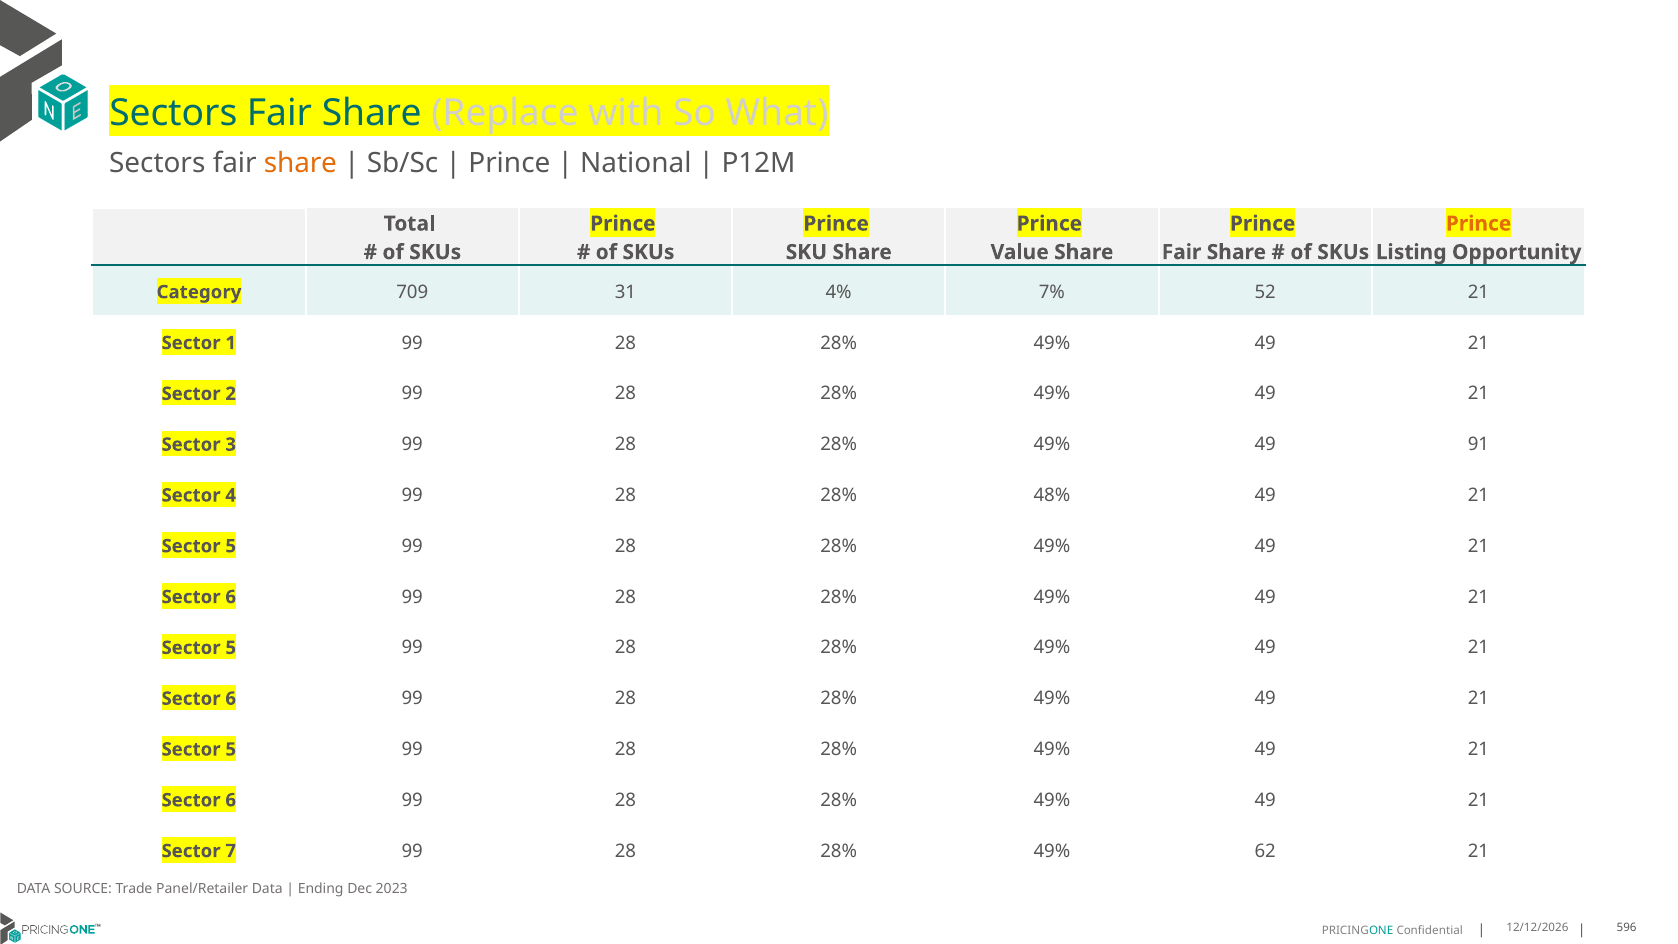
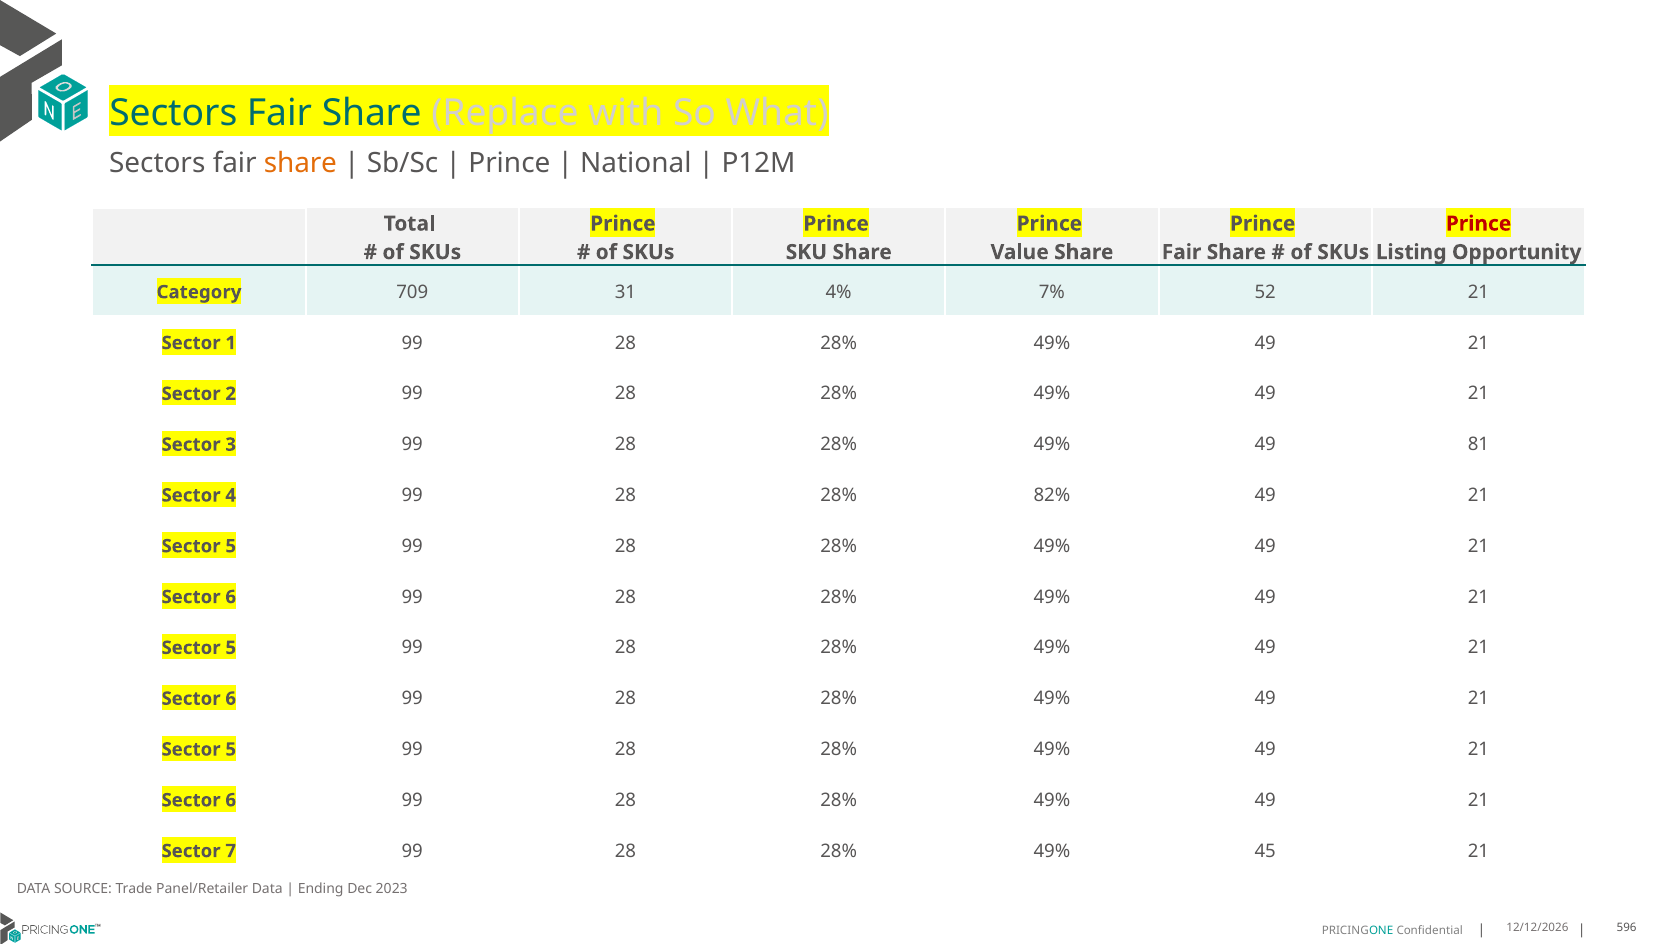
Prince colour: orange -> red (1479, 224)
91: 91 -> 81 (1479, 445)
48%: 48% -> 82% (1052, 495)
62: 62 -> 45 (1265, 851)
